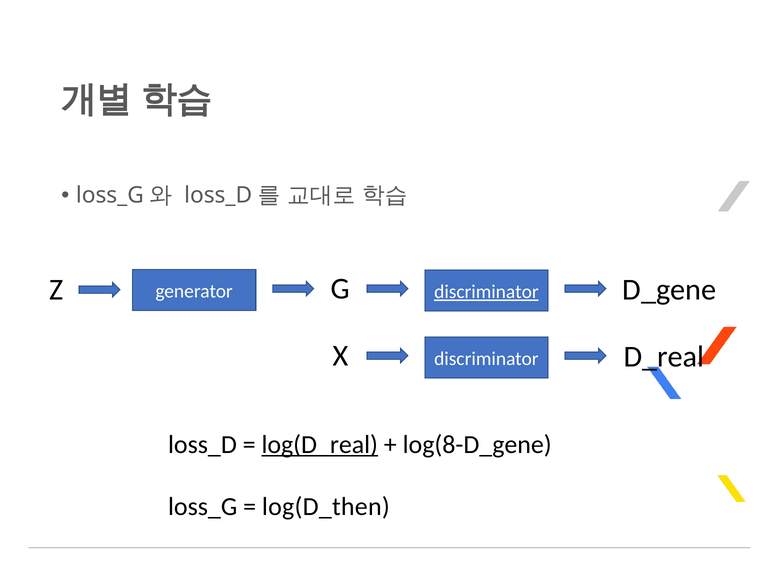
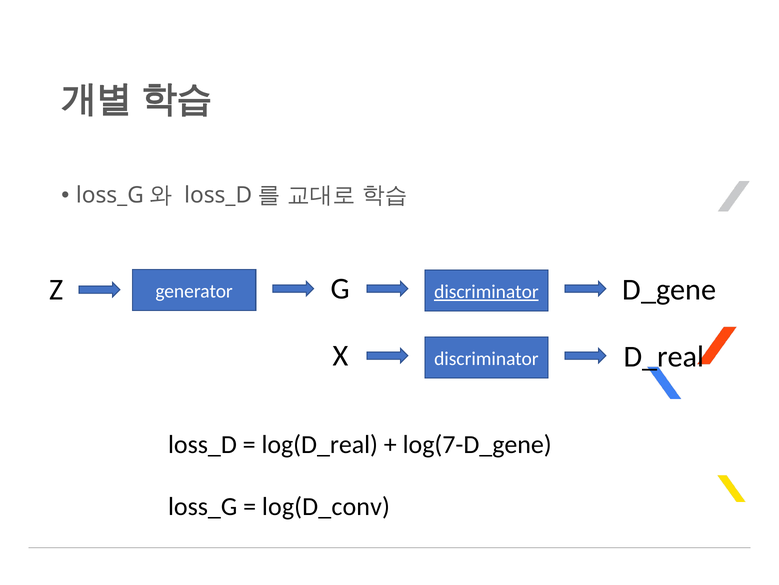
log(D_real underline: present -> none (320, 444)
log(8-D_gene: log(8-D_gene -> log(7-D_gene (477, 444)
log(D_then: log(D_then -> log(D_conv (326, 506)
